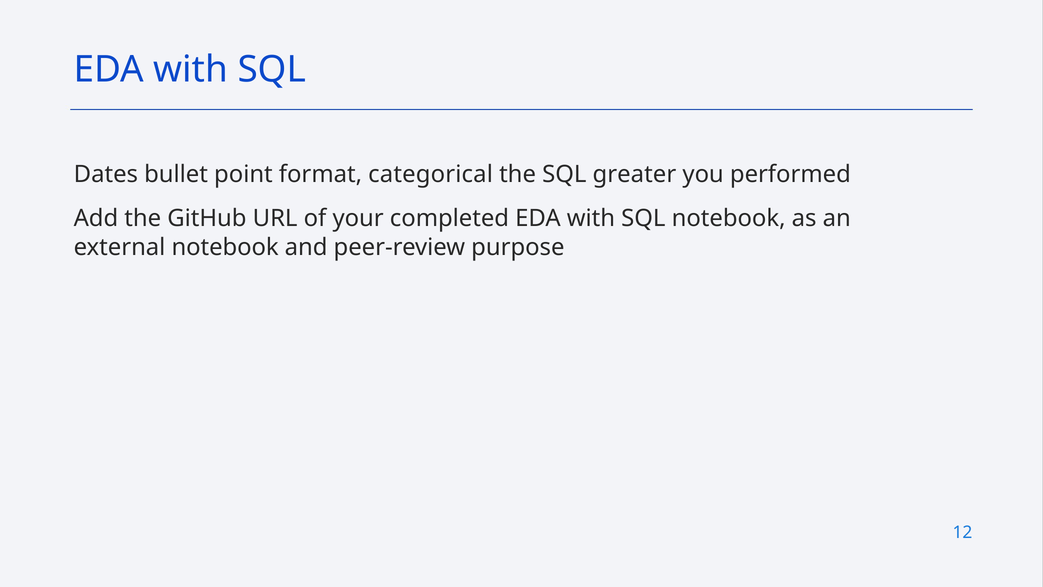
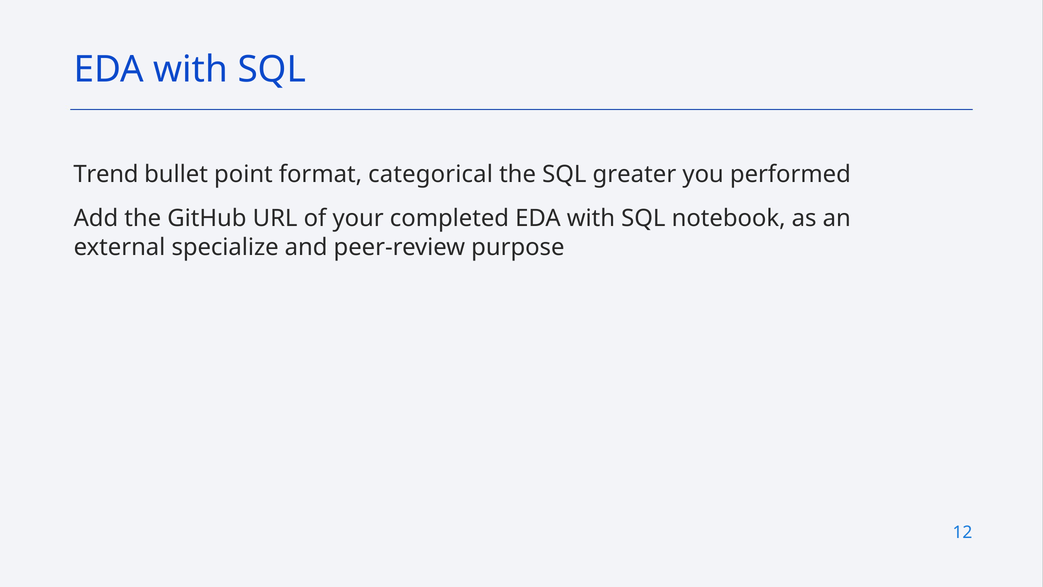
Dates: Dates -> Trend (106, 174)
external notebook: notebook -> specialize (225, 247)
